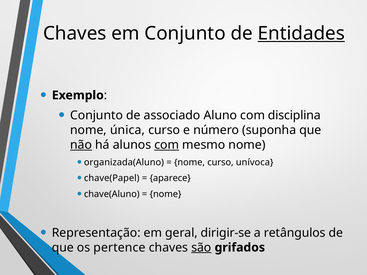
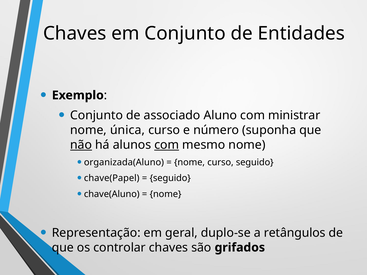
Entidades underline: present -> none (301, 33)
disciplina: disciplina -> ministrar (294, 116)
curso unívoca: unívoca -> seguido (255, 162)
aparece: aparece -> seguido (170, 178)
dirigir-se: dirigir-se -> duplo-se (226, 233)
pertence: pertence -> controlar (120, 248)
são underline: present -> none (201, 248)
